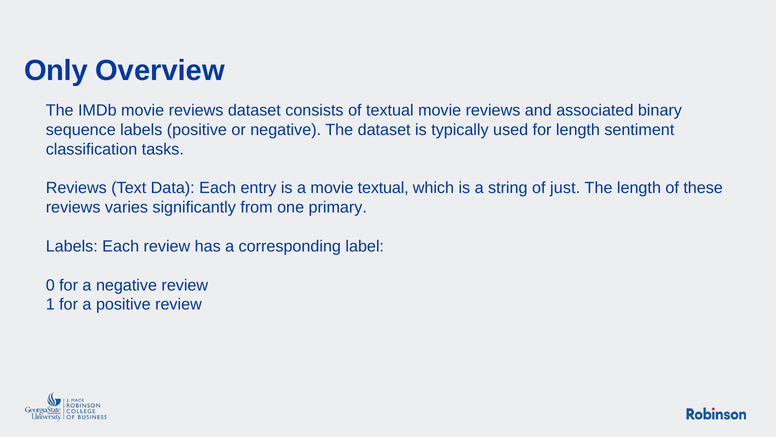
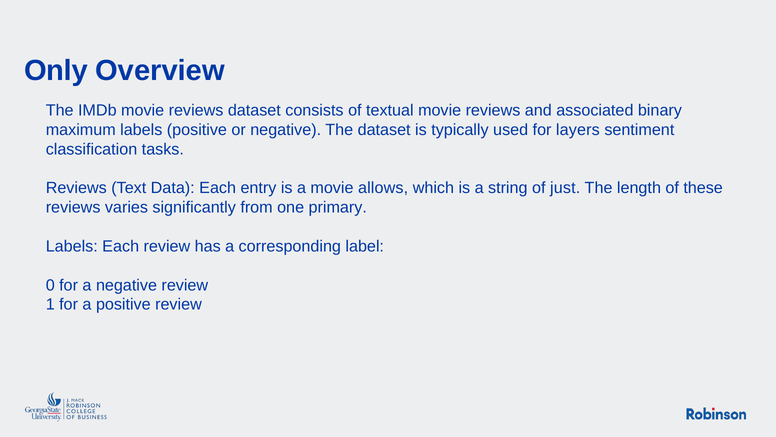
sequence: sequence -> maximum (81, 130)
for length: length -> layers (578, 130)
movie textual: textual -> allows (383, 188)
